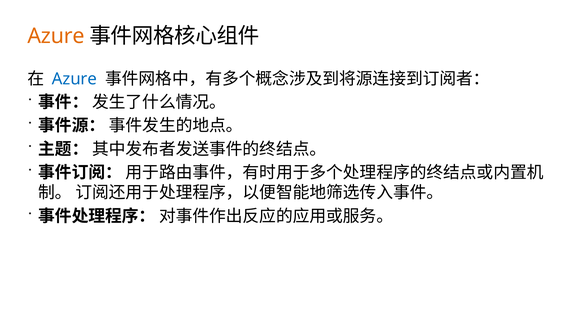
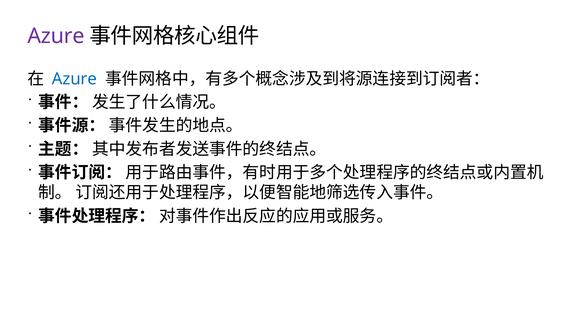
Azure colour: orange -> purple (56, 36)
